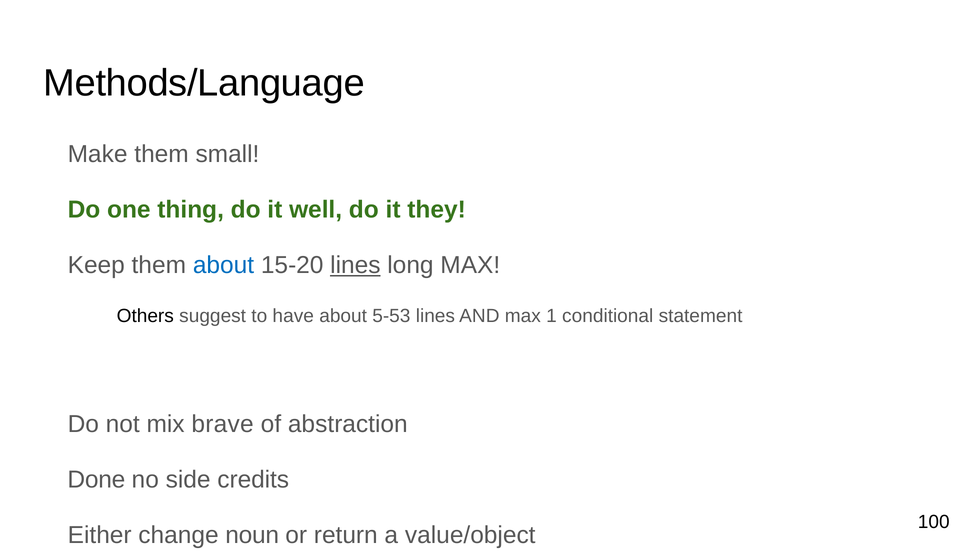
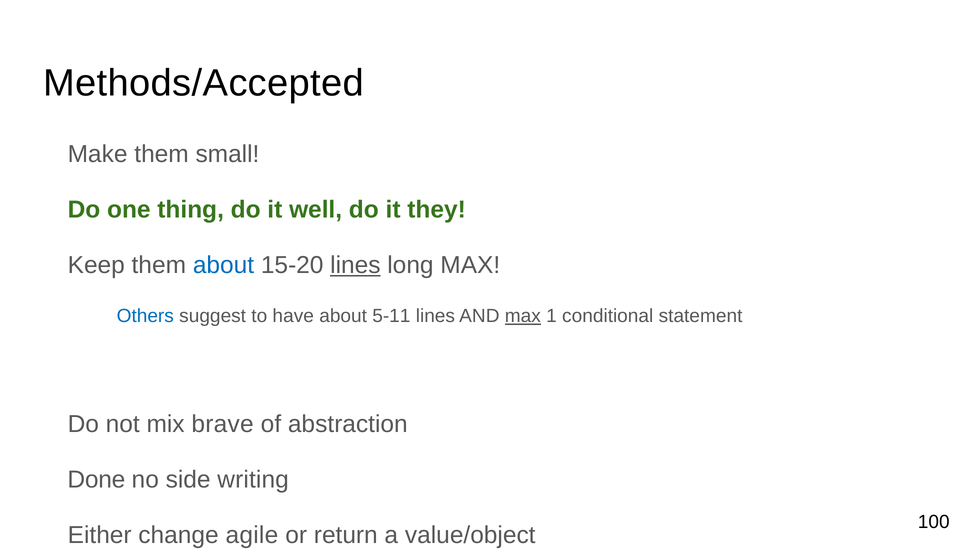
Methods/Language: Methods/Language -> Methods/Accepted (204, 83)
Others colour: black -> blue (145, 316)
5-53: 5-53 -> 5-11 (391, 316)
max underline: none -> present (523, 316)
credits: credits -> writing (253, 480)
noun: noun -> agile (252, 536)
